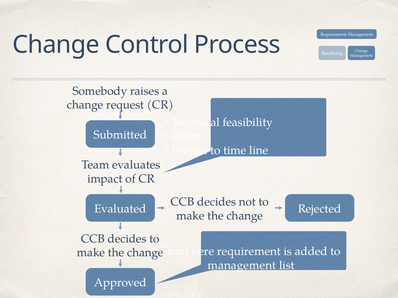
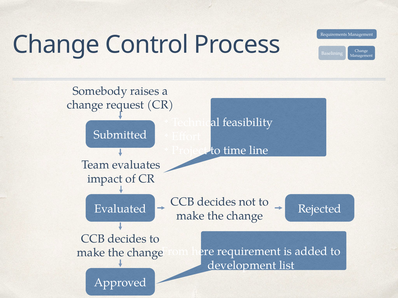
management: management -> development (242, 266)
